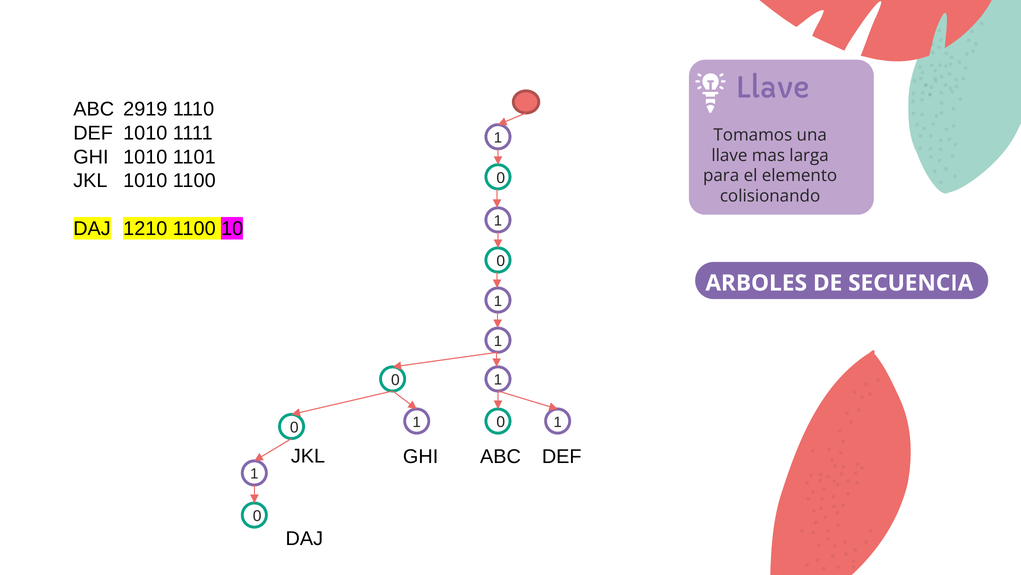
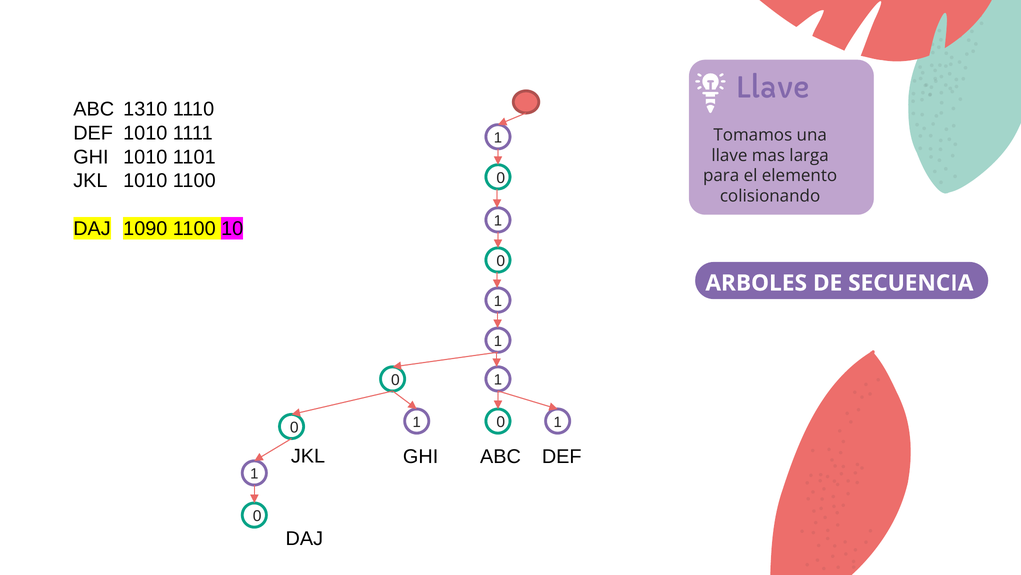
2919: 2919 -> 1310 (145, 109)
1210: 1210 -> 1090 (145, 228)
